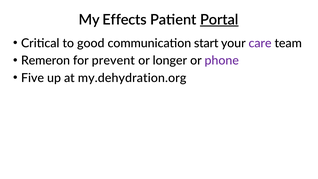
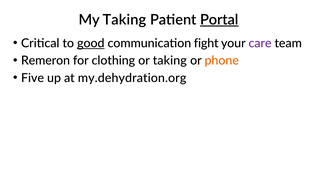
My Effects: Effects -> Taking (124, 20)
good underline: none -> present (91, 43)
start: start -> fight (206, 43)
prevent: prevent -> clothing (113, 61)
or longer: longer -> taking (170, 61)
phone colour: purple -> orange (222, 61)
